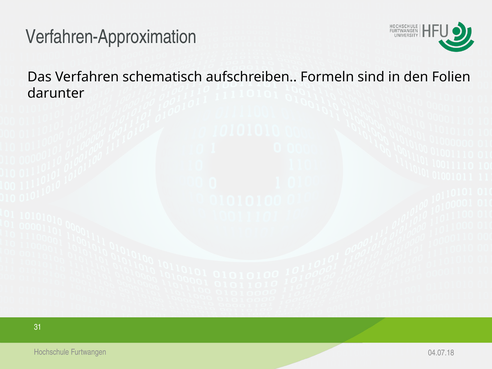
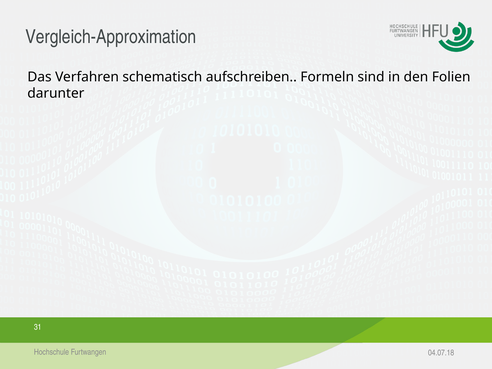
Verfahren-Approximation: Verfahren-Approximation -> Vergleich-Approximation (111, 37)
